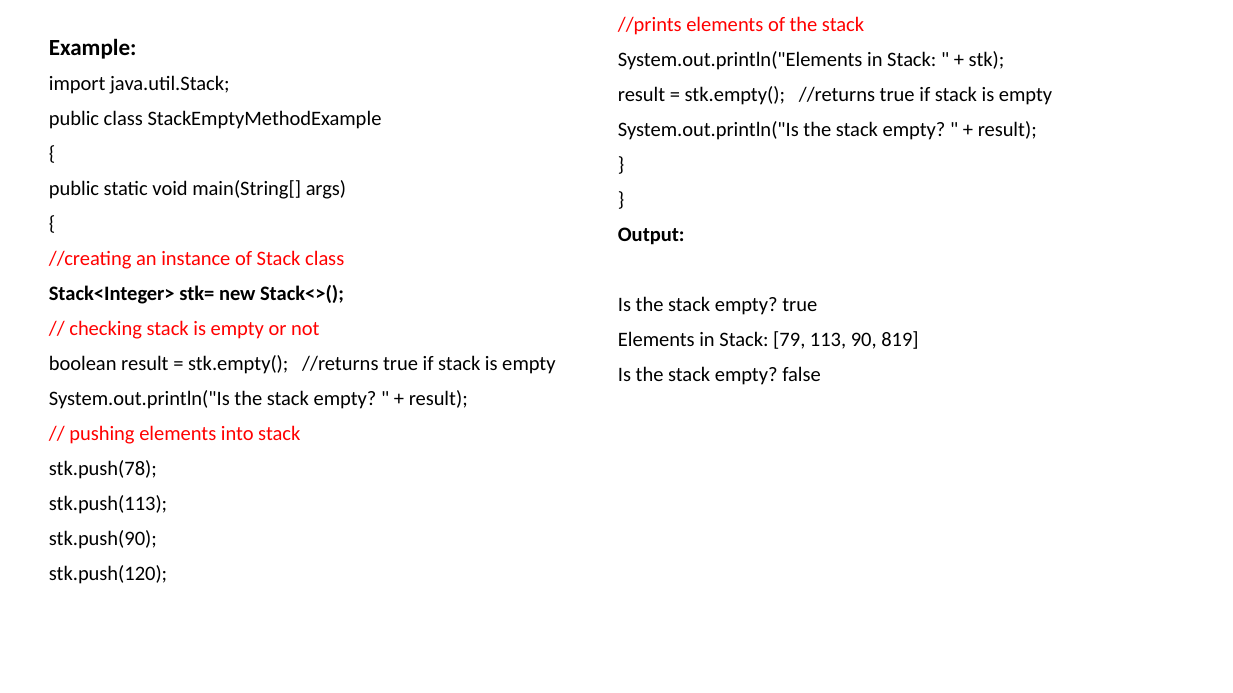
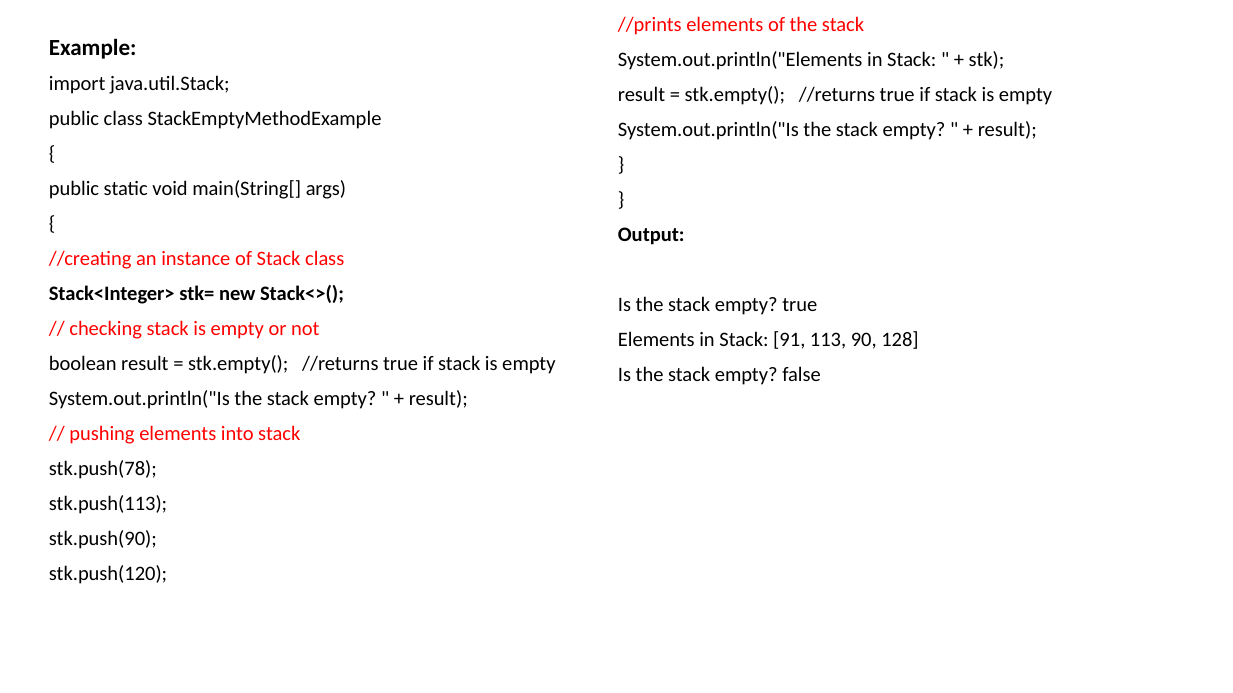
79: 79 -> 91 (789, 340)
819: 819 -> 128 (900, 340)
